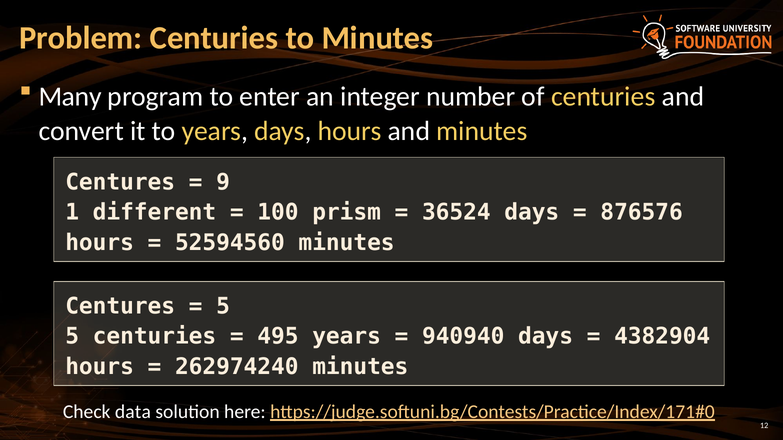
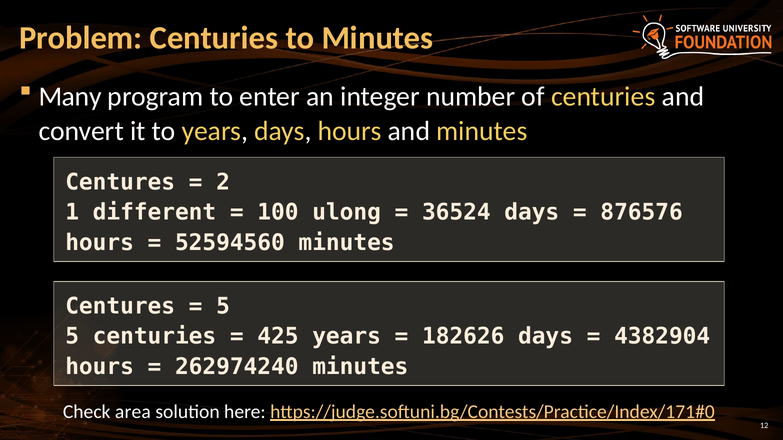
9: 9 -> 2 (223, 183)
prism: prism -> ulong (347, 213)
495: 495 -> 425 (278, 337)
940940: 940940 -> 182626 (463, 337)
data: data -> area (133, 412)
